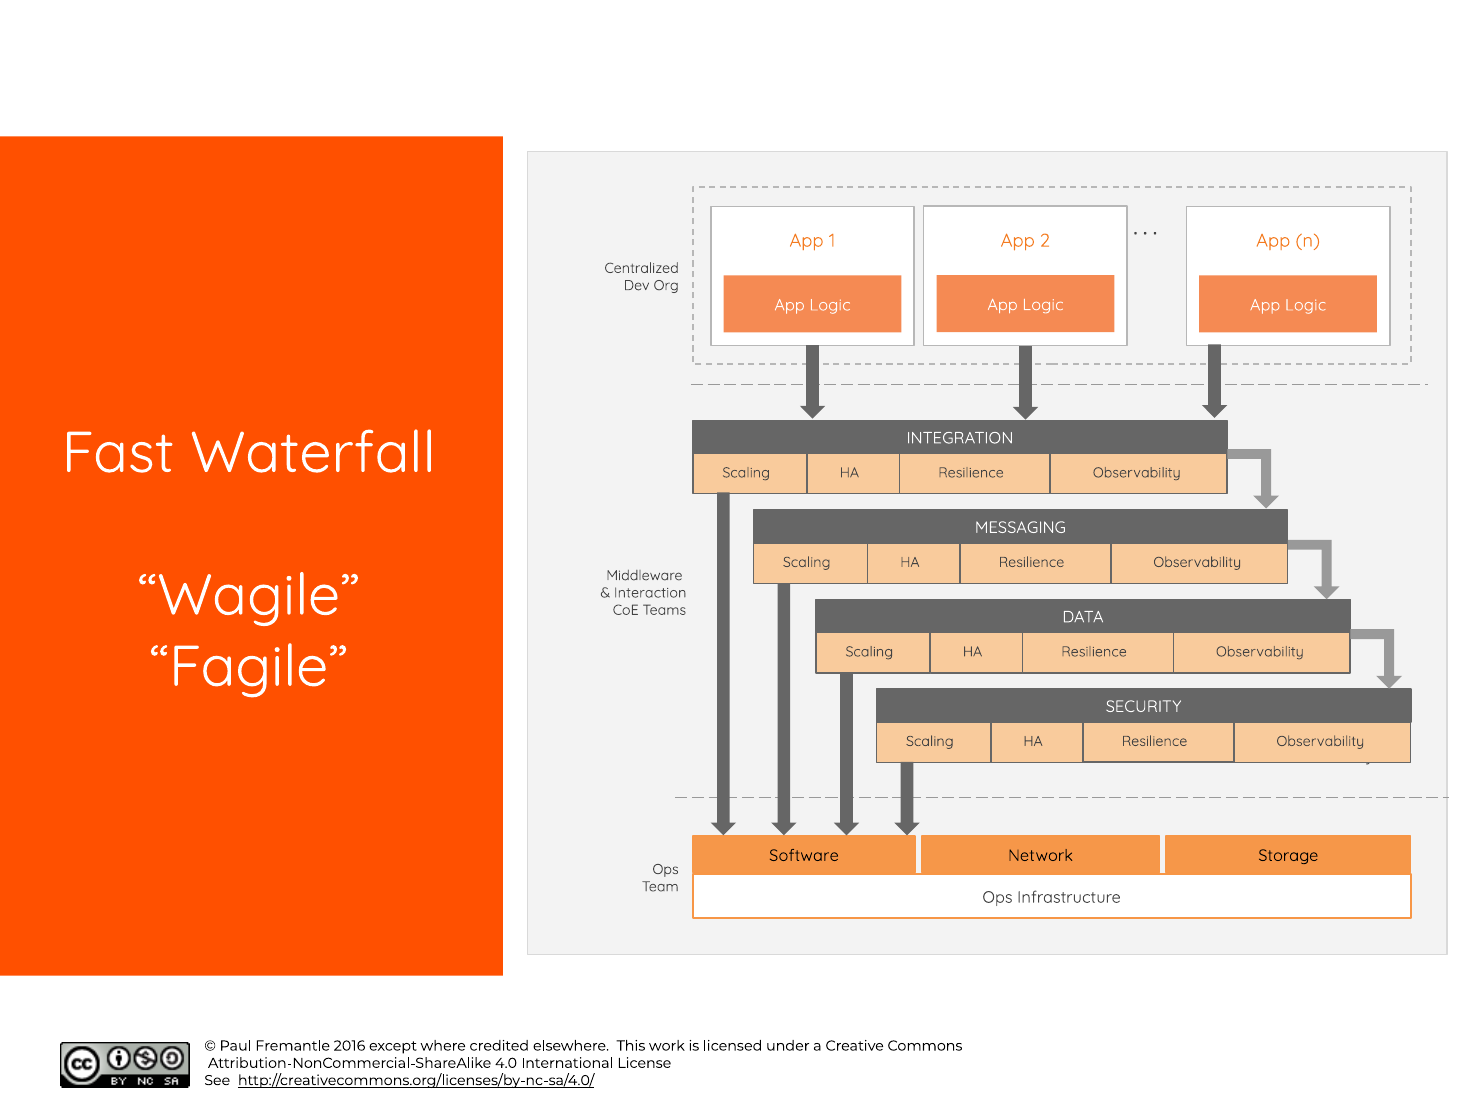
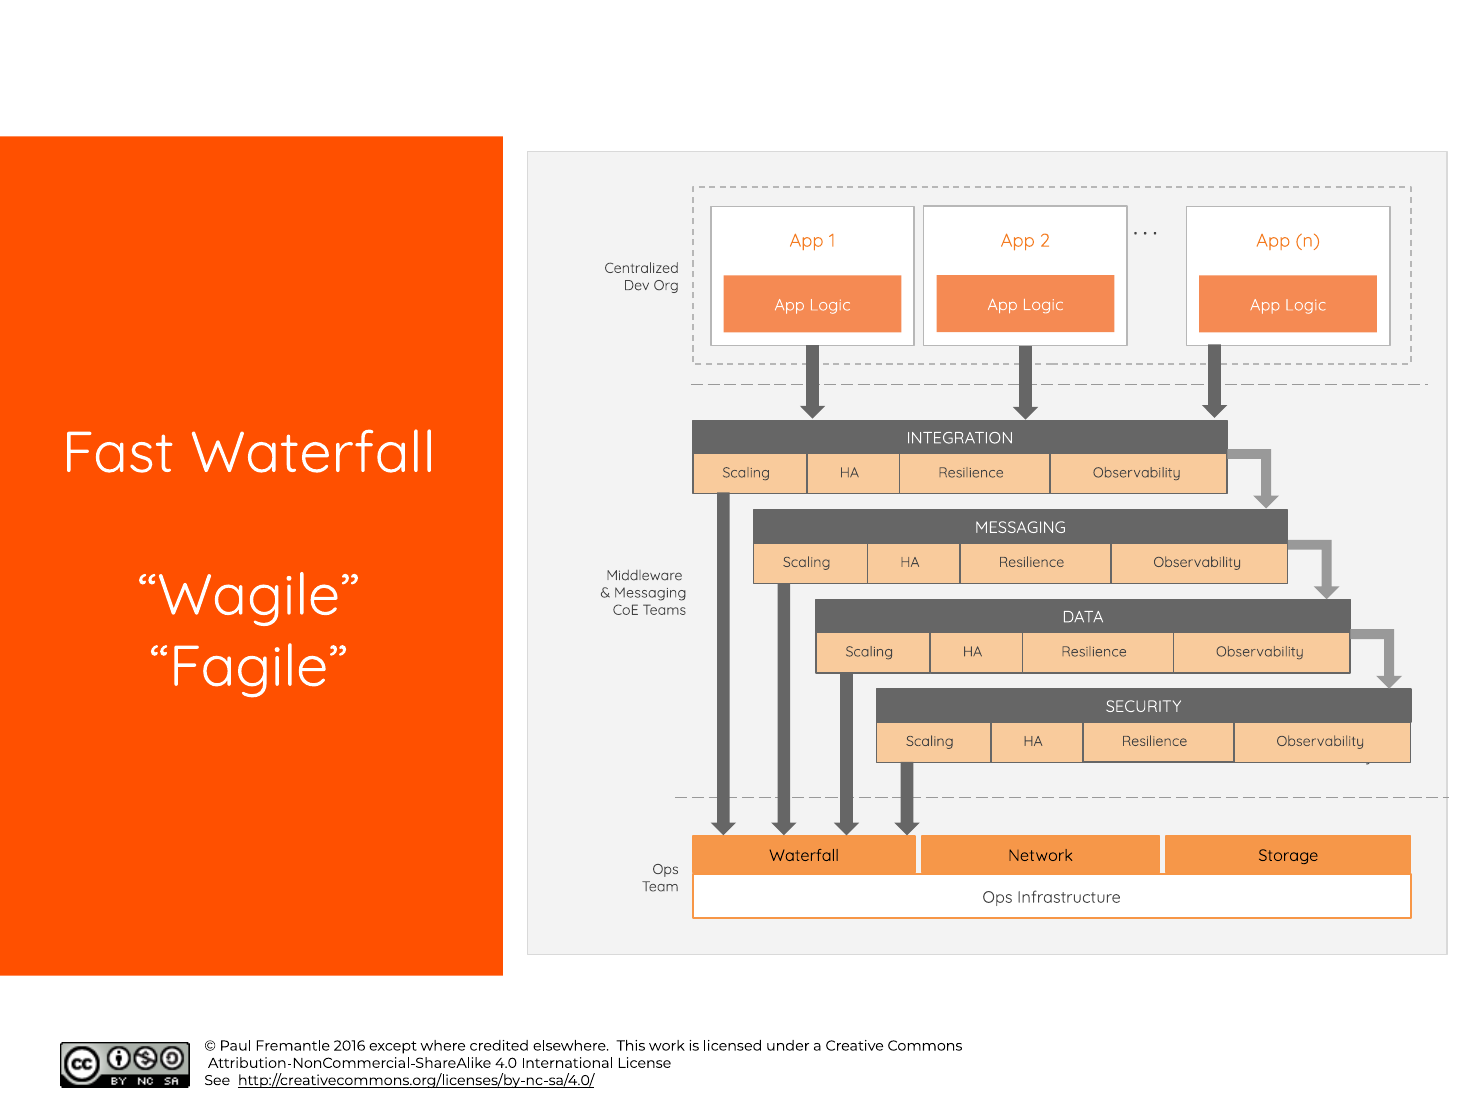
Interaction: Interaction -> Messaging (650, 592)
Software: Software -> Waterfall (804, 855)
